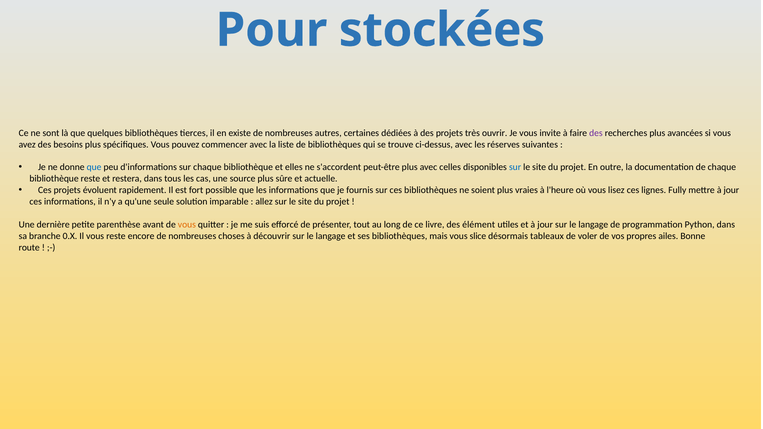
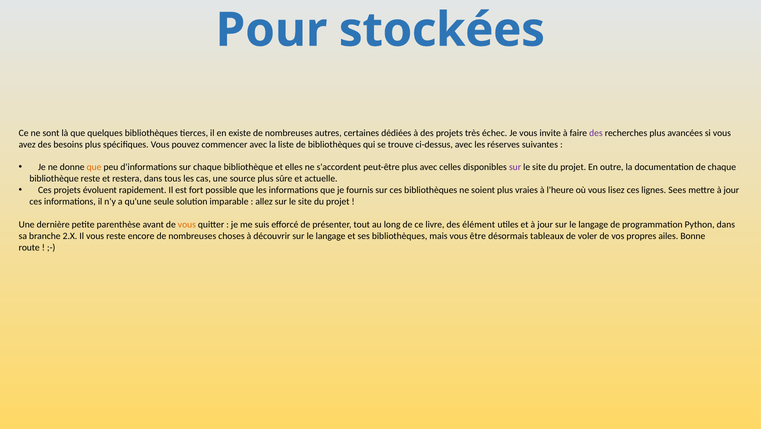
ouvrir: ouvrir -> échec (495, 133)
que colour: blue -> orange (94, 167)
sur colour: blue -> purple (515, 167)
Fully: Fully -> Sees (677, 190)
0.X: 0.X -> 2.X (70, 236)
slice: slice -> être (478, 236)
